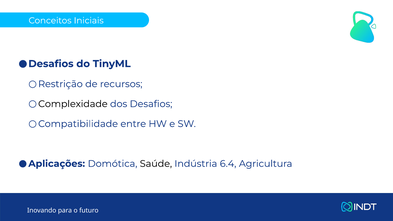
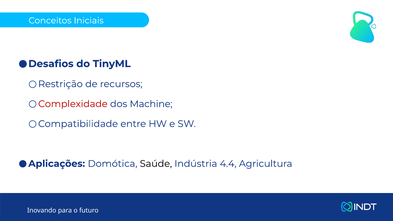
Complexidade colour: black -> red (73, 104)
dos Desafios: Desafios -> Machine (151, 104)
6.4: 6.4 -> 4.4 (228, 164)
